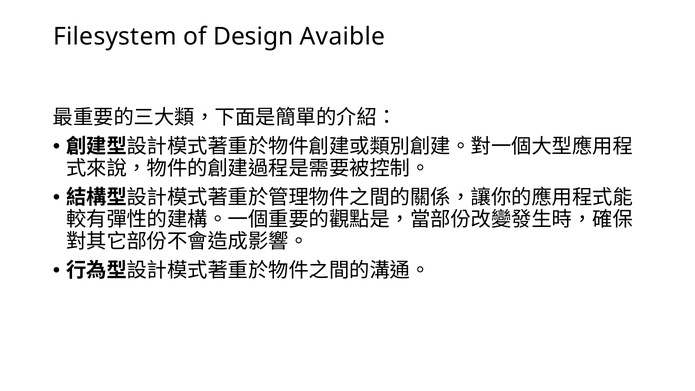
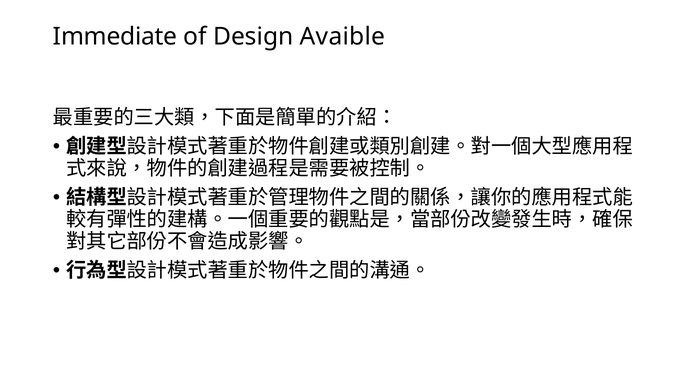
Filesystem: Filesystem -> Immediate (115, 37)
